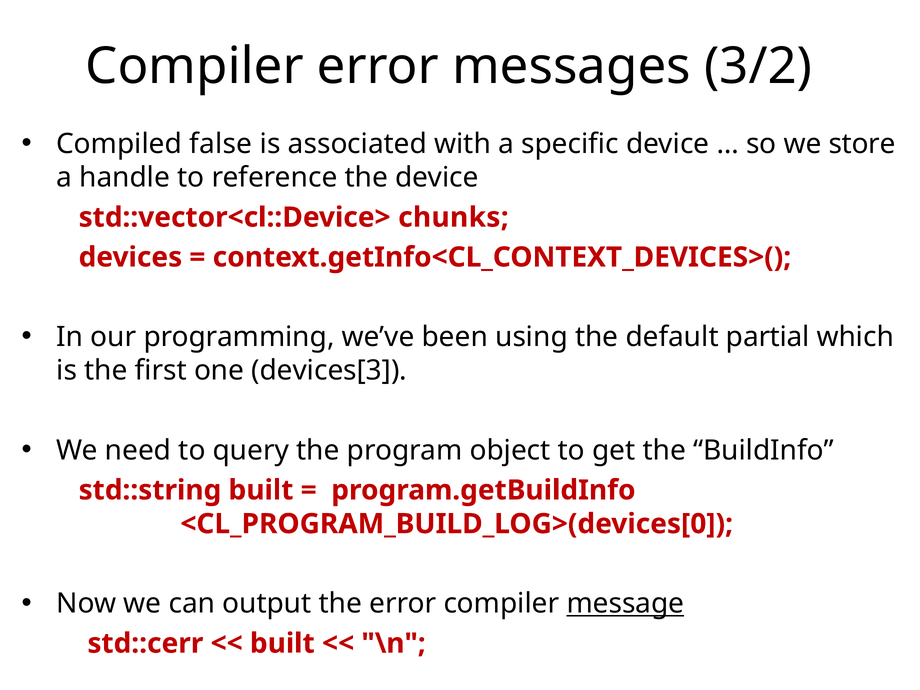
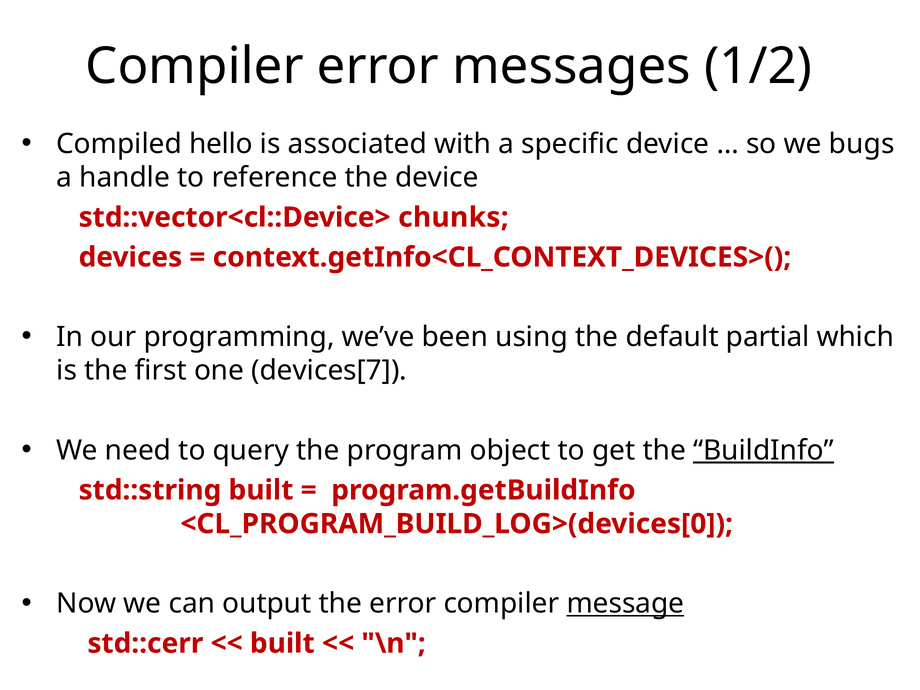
3/2: 3/2 -> 1/2 (758, 66)
false: false -> hello (221, 144)
store: store -> bugs (862, 144)
devices[3: devices[3 -> devices[7 (329, 371)
BuildInfo underline: none -> present (764, 450)
